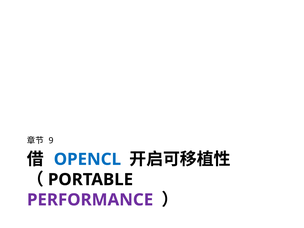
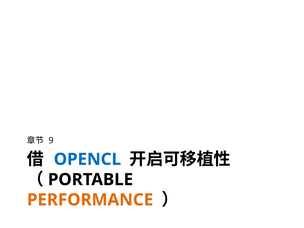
PERFORMANCE colour: purple -> orange (90, 200)
